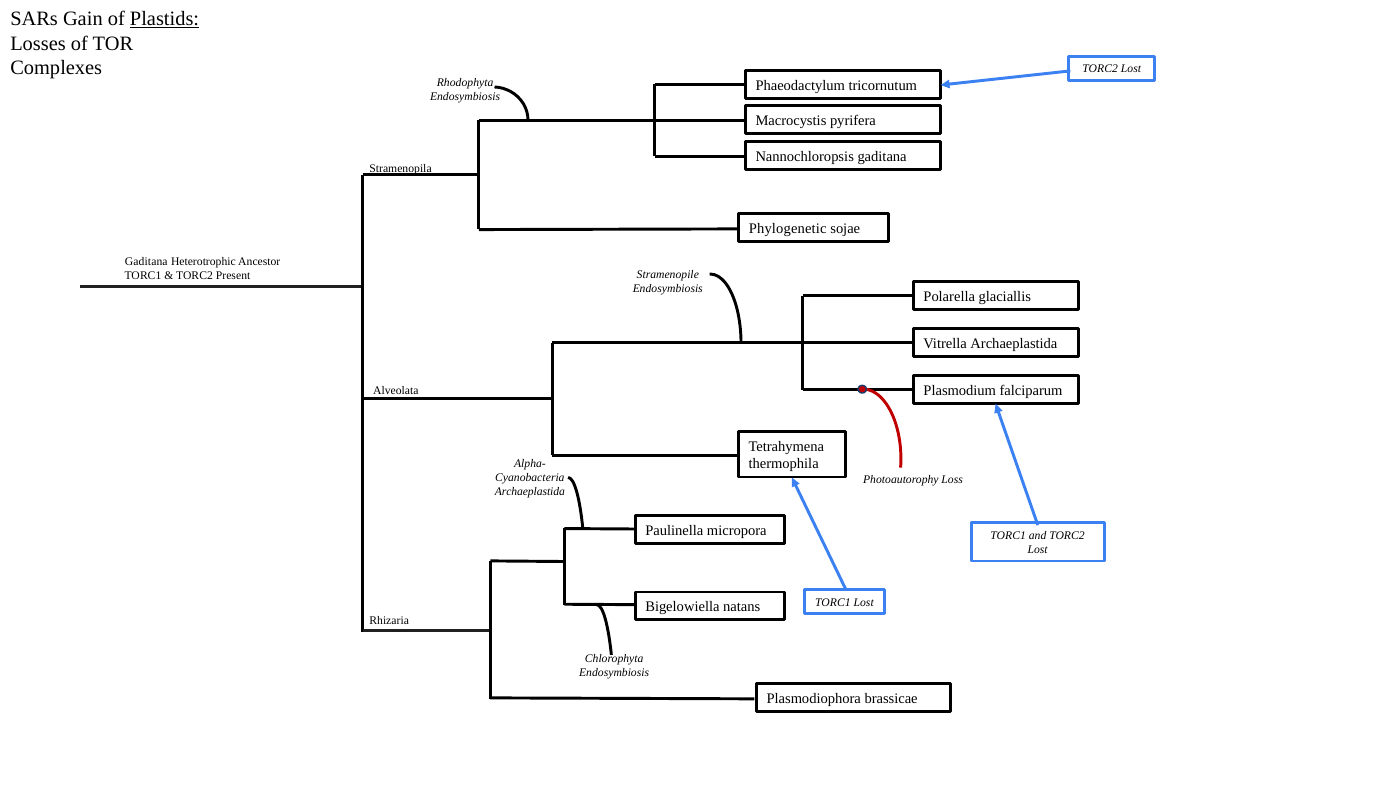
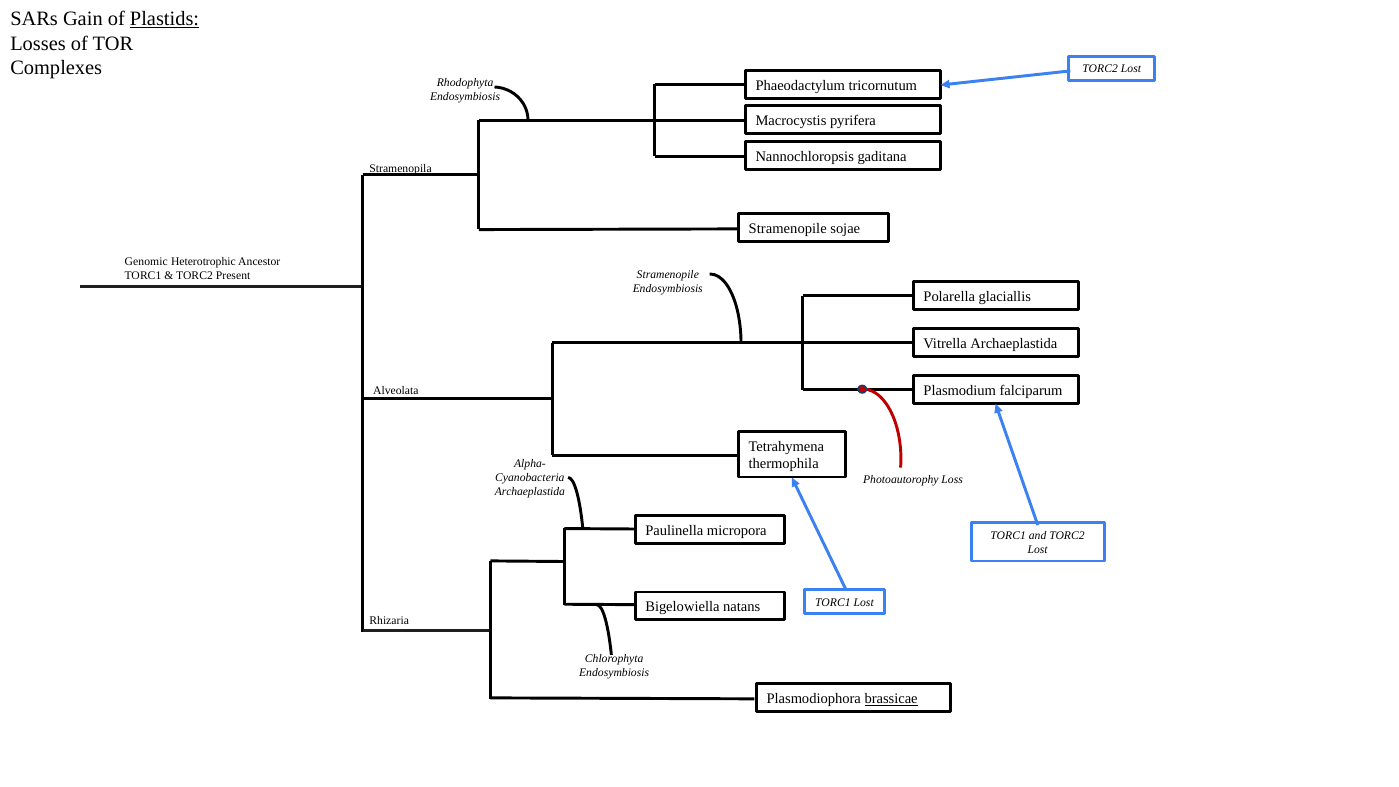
Phylogenetic: Phylogenetic -> Stramenopile (788, 229)
Gaditana: Gaditana -> Genomic (146, 262)
brassicae underline: none -> present (891, 699)
